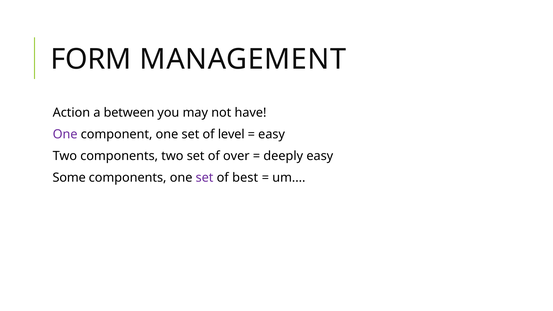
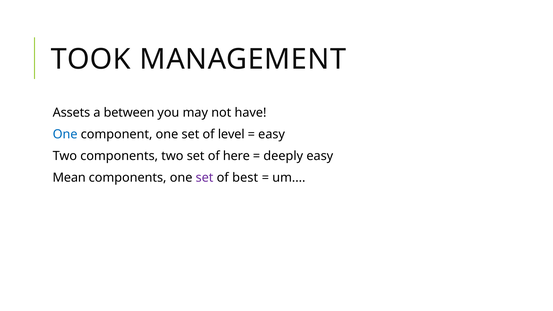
FORM: FORM -> TOOK (91, 59)
Action: Action -> Assets (71, 113)
One colour: purple -> blue (65, 134)
over: over -> here (236, 156)
Some: Some -> Mean (69, 178)
